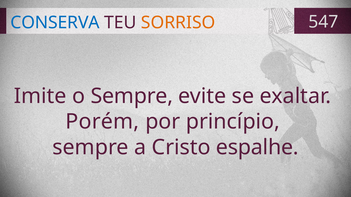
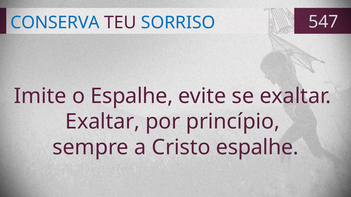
SORRISO colour: orange -> blue (178, 23)
o Sempre: Sempre -> Espalhe (132, 96)
Porém: Porém -> Exaltar (103, 122)
